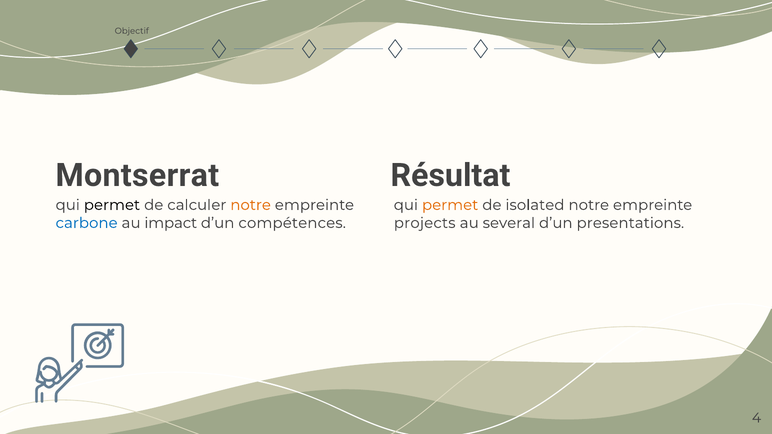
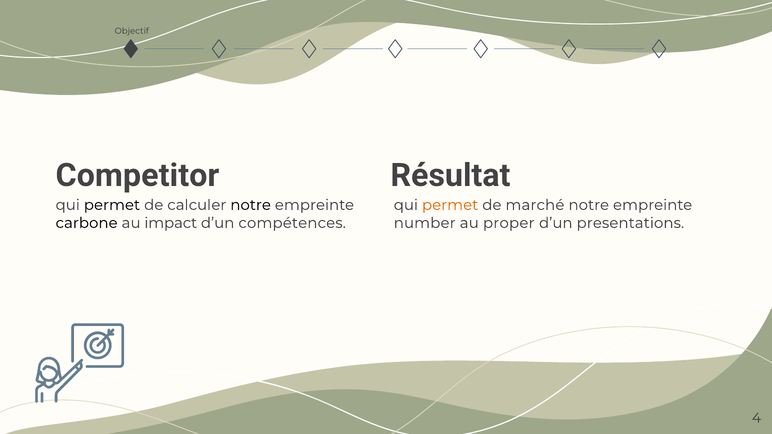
Montserrat: Montserrat -> Competitor (137, 175)
notre colour: orange -> black (251, 205)
isolated: isolated -> marché (535, 205)
carbone colour: blue -> black (87, 223)
projects: projects -> number (425, 223)
several: several -> proper (509, 223)
